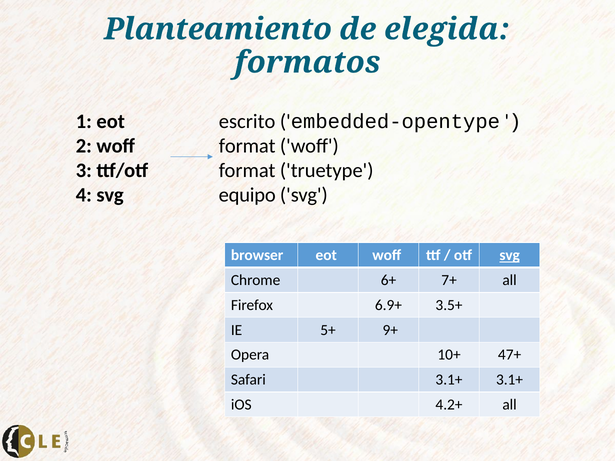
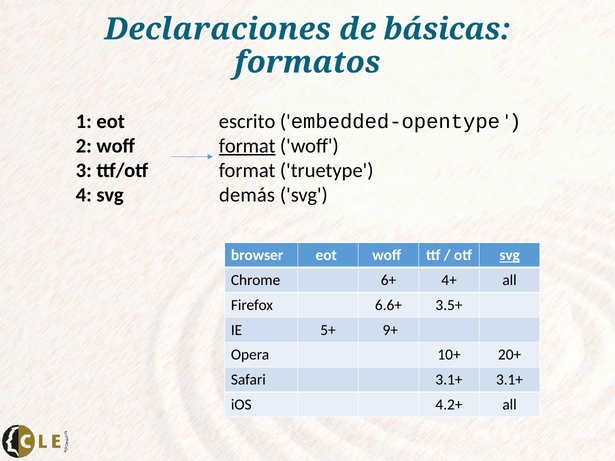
Planteamiento: Planteamiento -> Declaraciones (218, 29)
elegida: elegida -> básicas (447, 29)
format underline: none -> present (247, 146)
equipo: equipo -> demás (247, 195)
7+: 7+ -> 4+ (449, 280)
6.9+: 6.9+ -> 6.6+ (388, 305)
47+: 47+ -> 20+ (510, 355)
